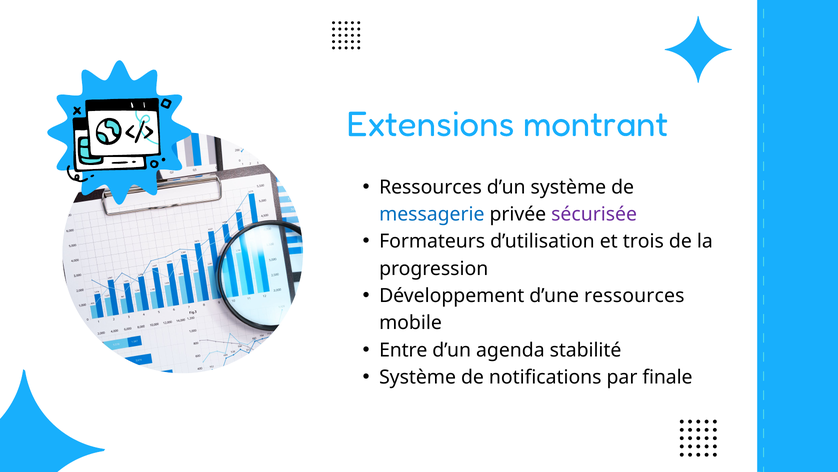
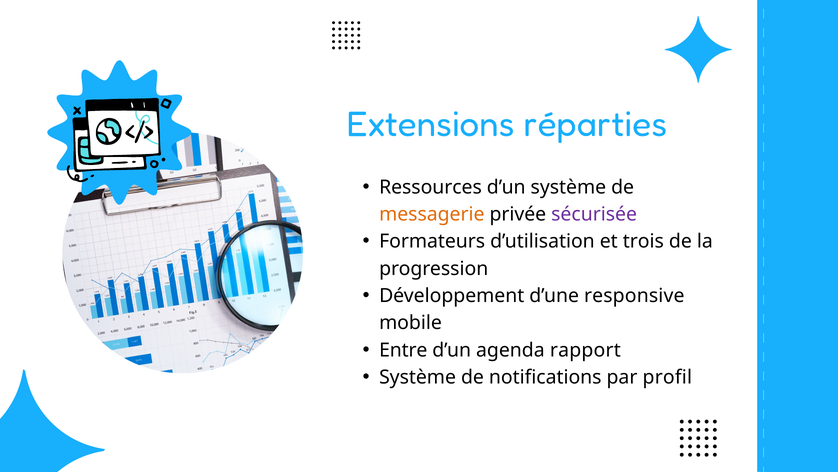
montrant: montrant -> réparties (595, 124)
messagerie colour: blue -> orange (432, 214)
d’une ressources: ressources -> responsive (634, 295)
stabilité: stabilité -> rapport (585, 350)
finale: finale -> profil (667, 377)
